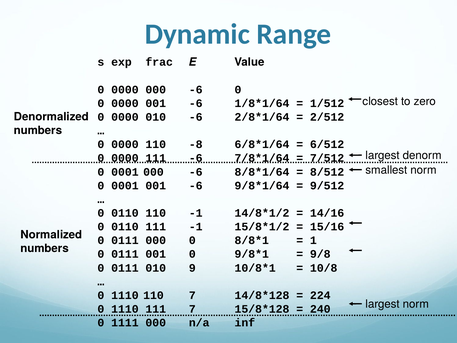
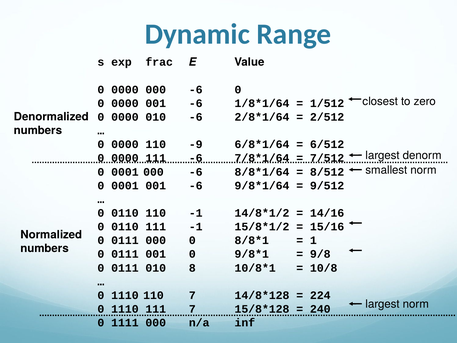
-8: -8 -> -9 (196, 144)
9: 9 -> 8 (192, 268)
